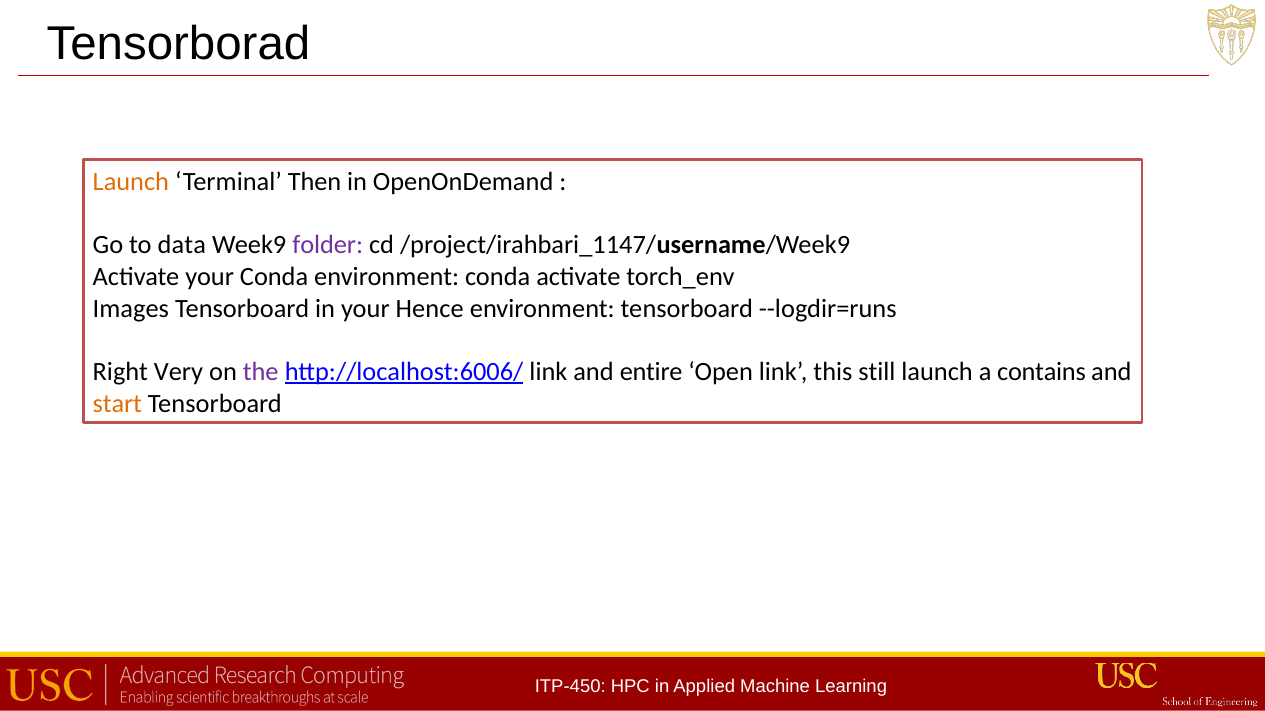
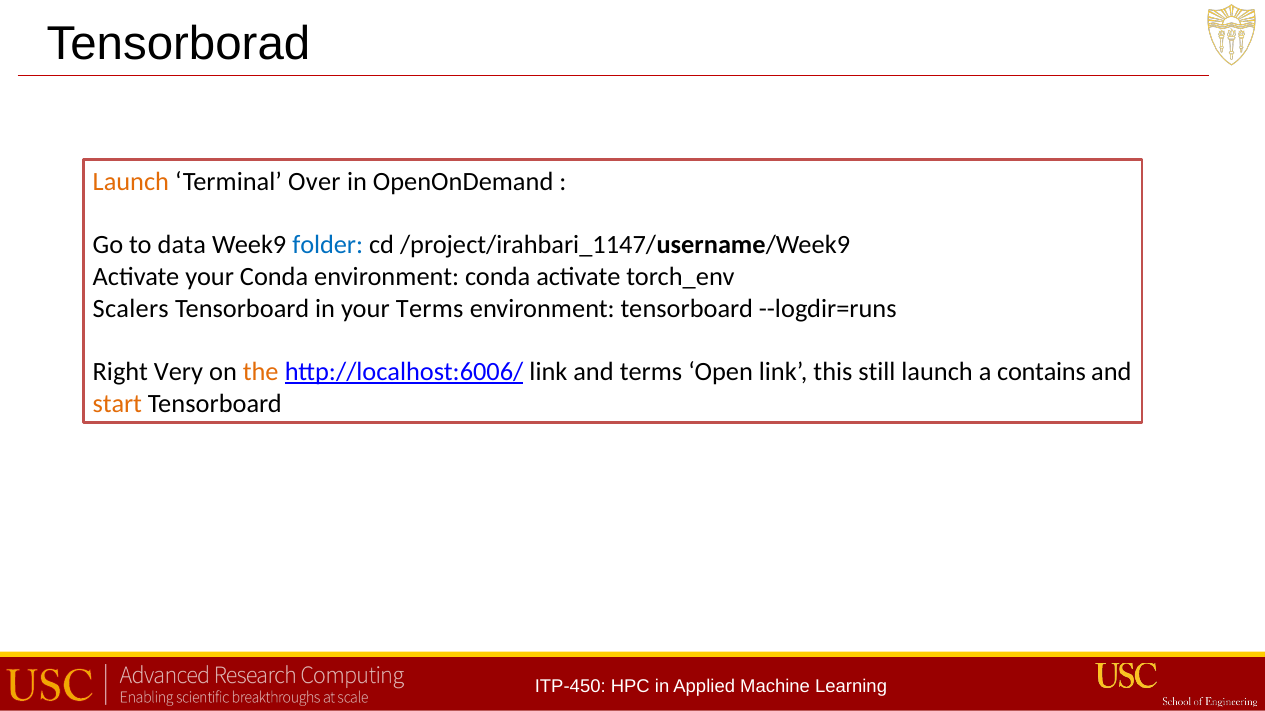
Then: Then -> Over (314, 182)
folder colour: purple -> blue (328, 245)
Images: Images -> Scalers (131, 309)
your Hence: Hence -> Terms (430, 309)
the colour: purple -> orange (261, 372)
and entire: entire -> terms (651, 372)
